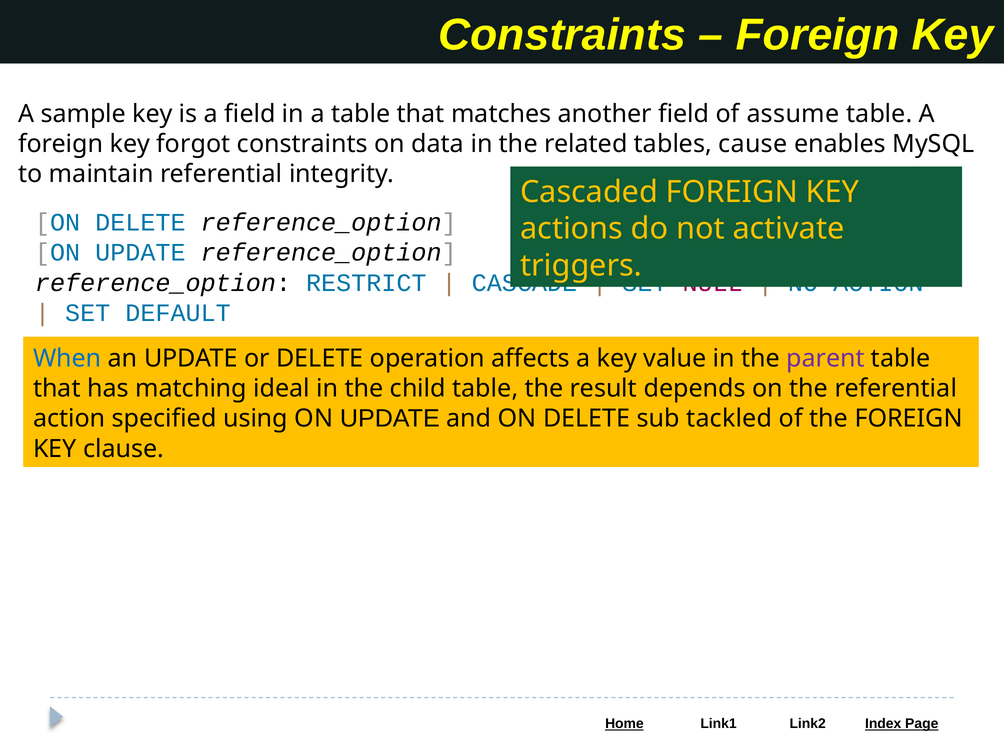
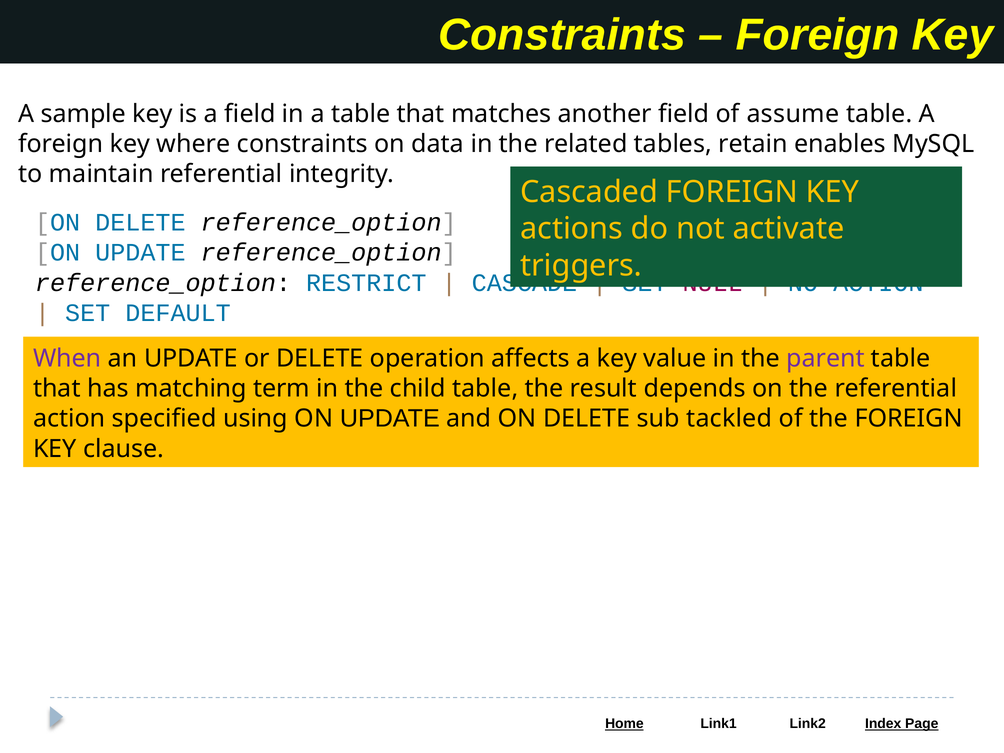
forgot: forgot -> where (193, 144)
cause: cause -> retain (753, 144)
When colour: blue -> purple (67, 358)
ideal: ideal -> term (282, 389)
